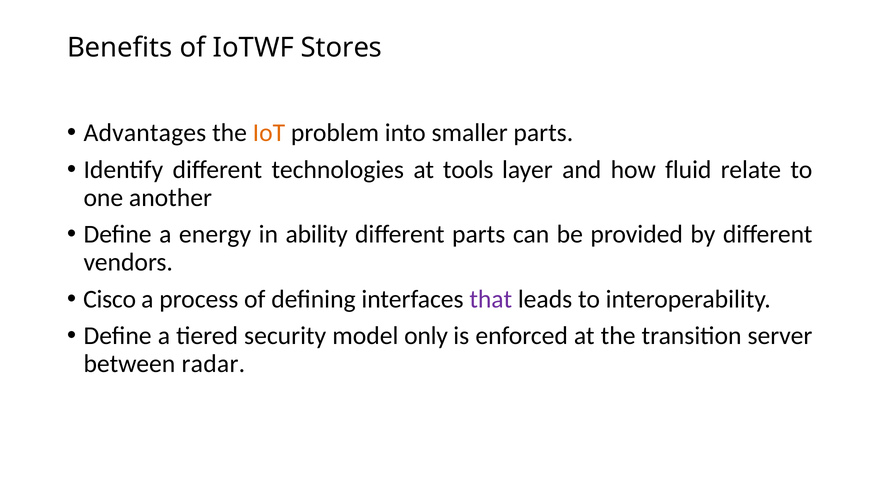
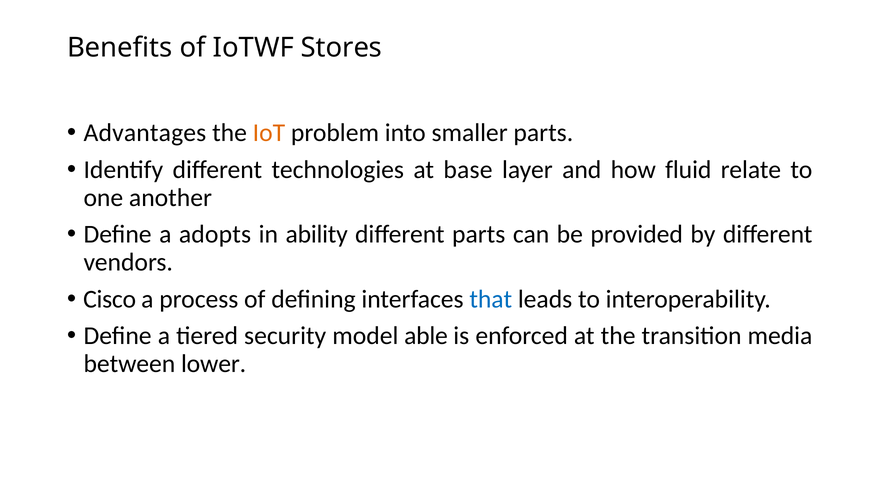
tools: tools -> base (468, 170)
energy: energy -> adopts (215, 235)
that colour: purple -> blue (491, 299)
only: only -> able (426, 336)
server: server -> media (780, 336)
radar: radar -> lower (214, 364)
